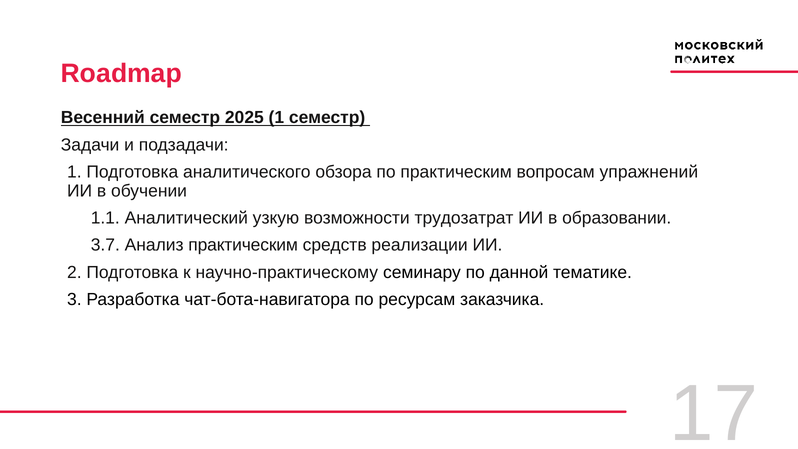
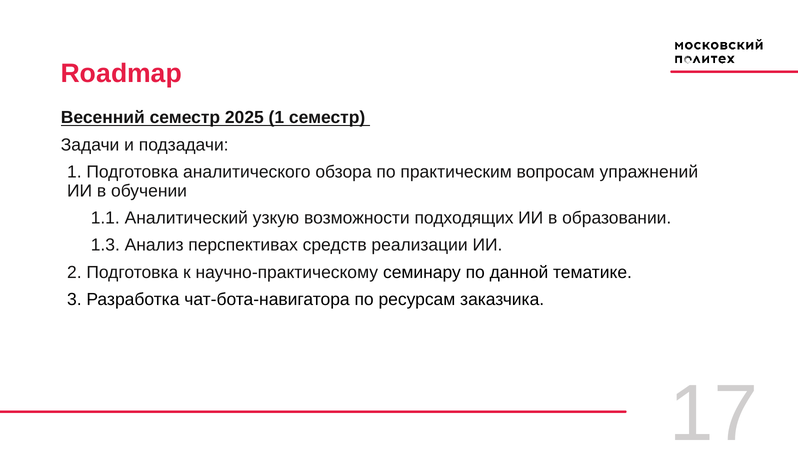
трудозатрат: трудозатрат -> подходящих (464, 218)
3.7: 3.7 -> 1.3 (105, 245)
Анализ практическим: практическим -> перспективах (243, 245)
